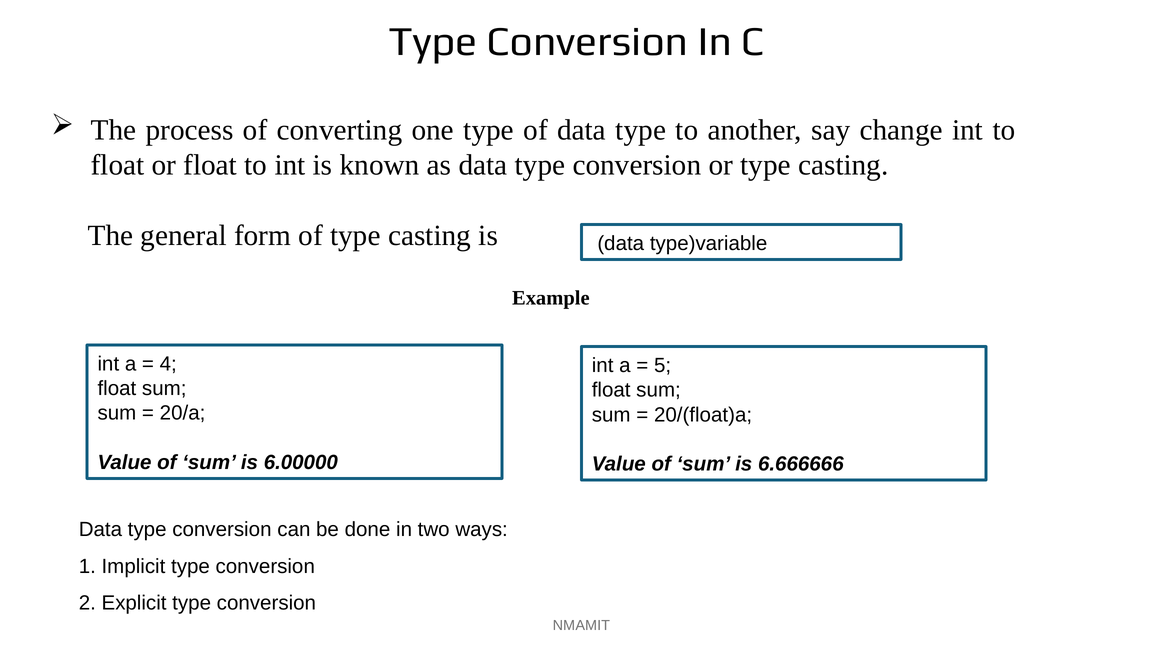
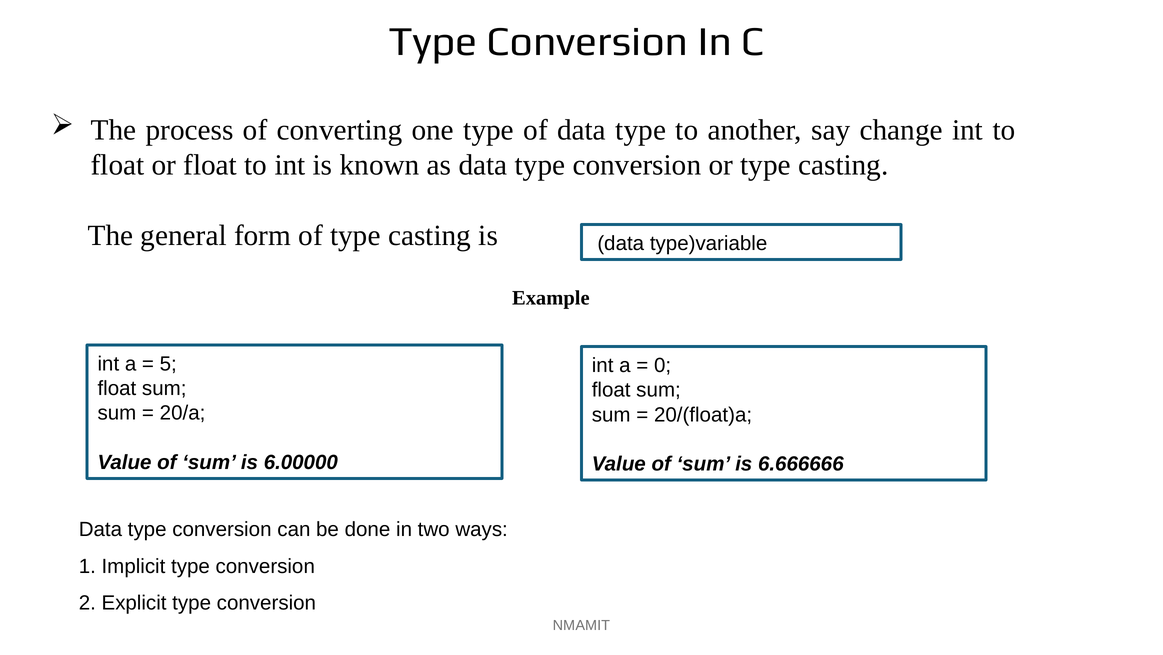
4: 4 -> 5 (168, 364)
5: 5 -> 0 (663, 365)
